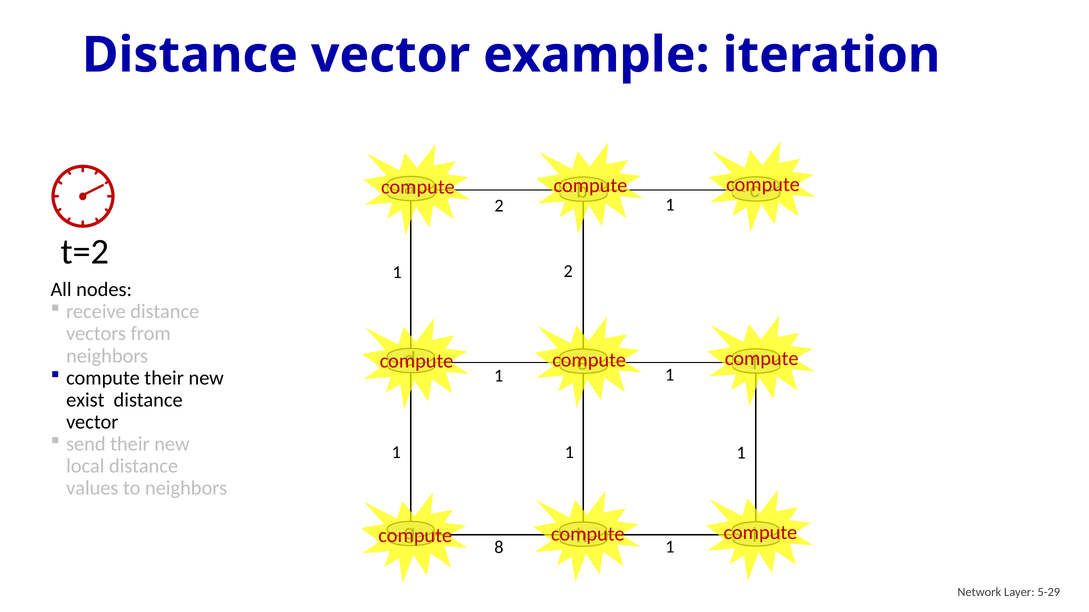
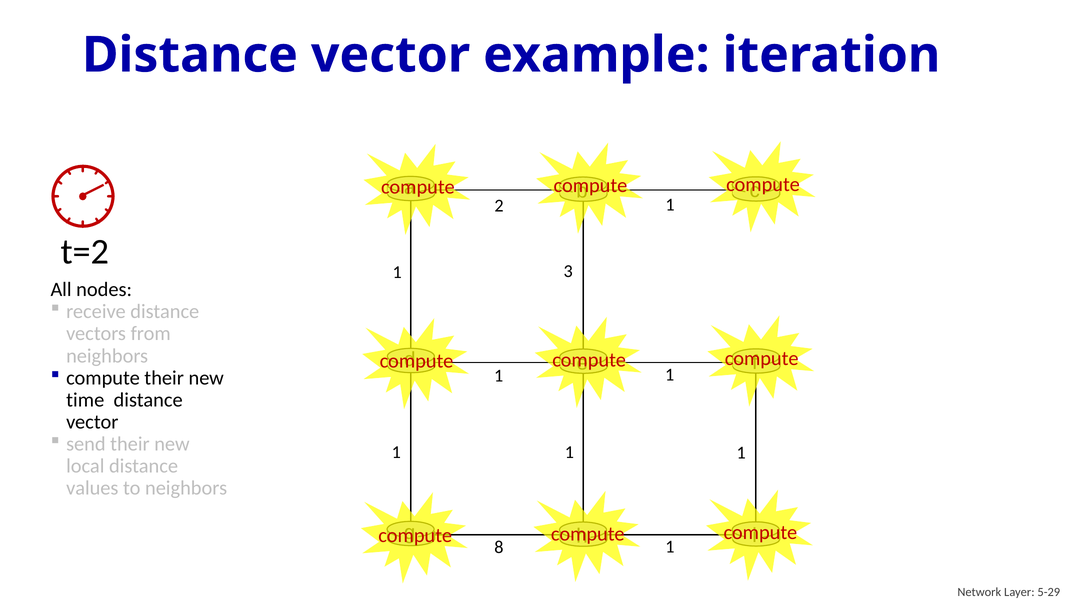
2: 2 -> 3 (568, 272)
exist: exist -> time (85, 400)
